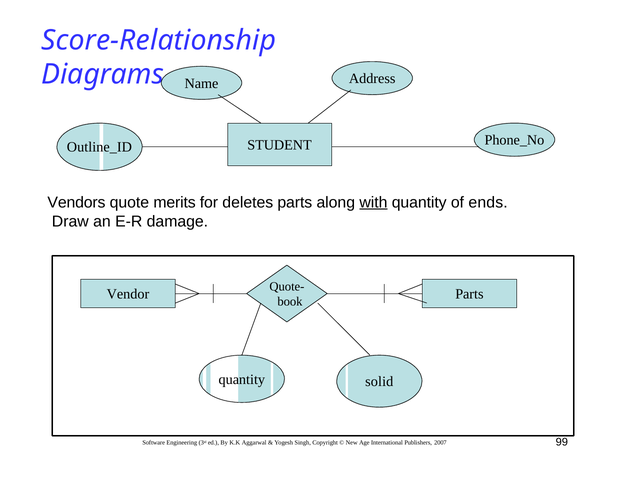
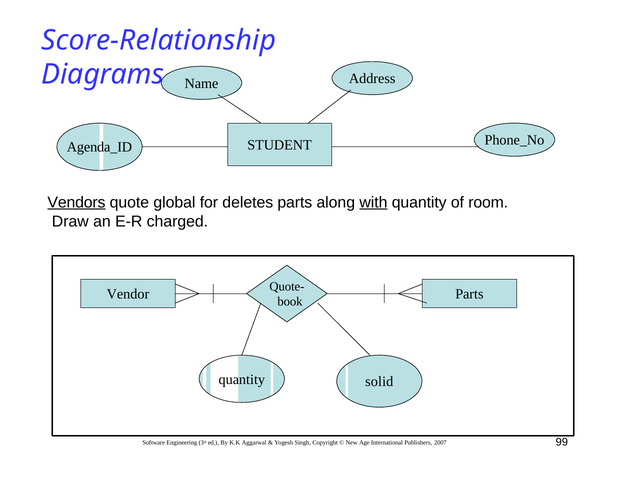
Outline_ID: Outline_ID -> Agenda_ID (99, 148)
Vendors underline: none -> present (76, 203)
merits: merits -> global (174, 203)
ends: ends -> room (488, 203)
damage: damage -> charged (177, 222)
